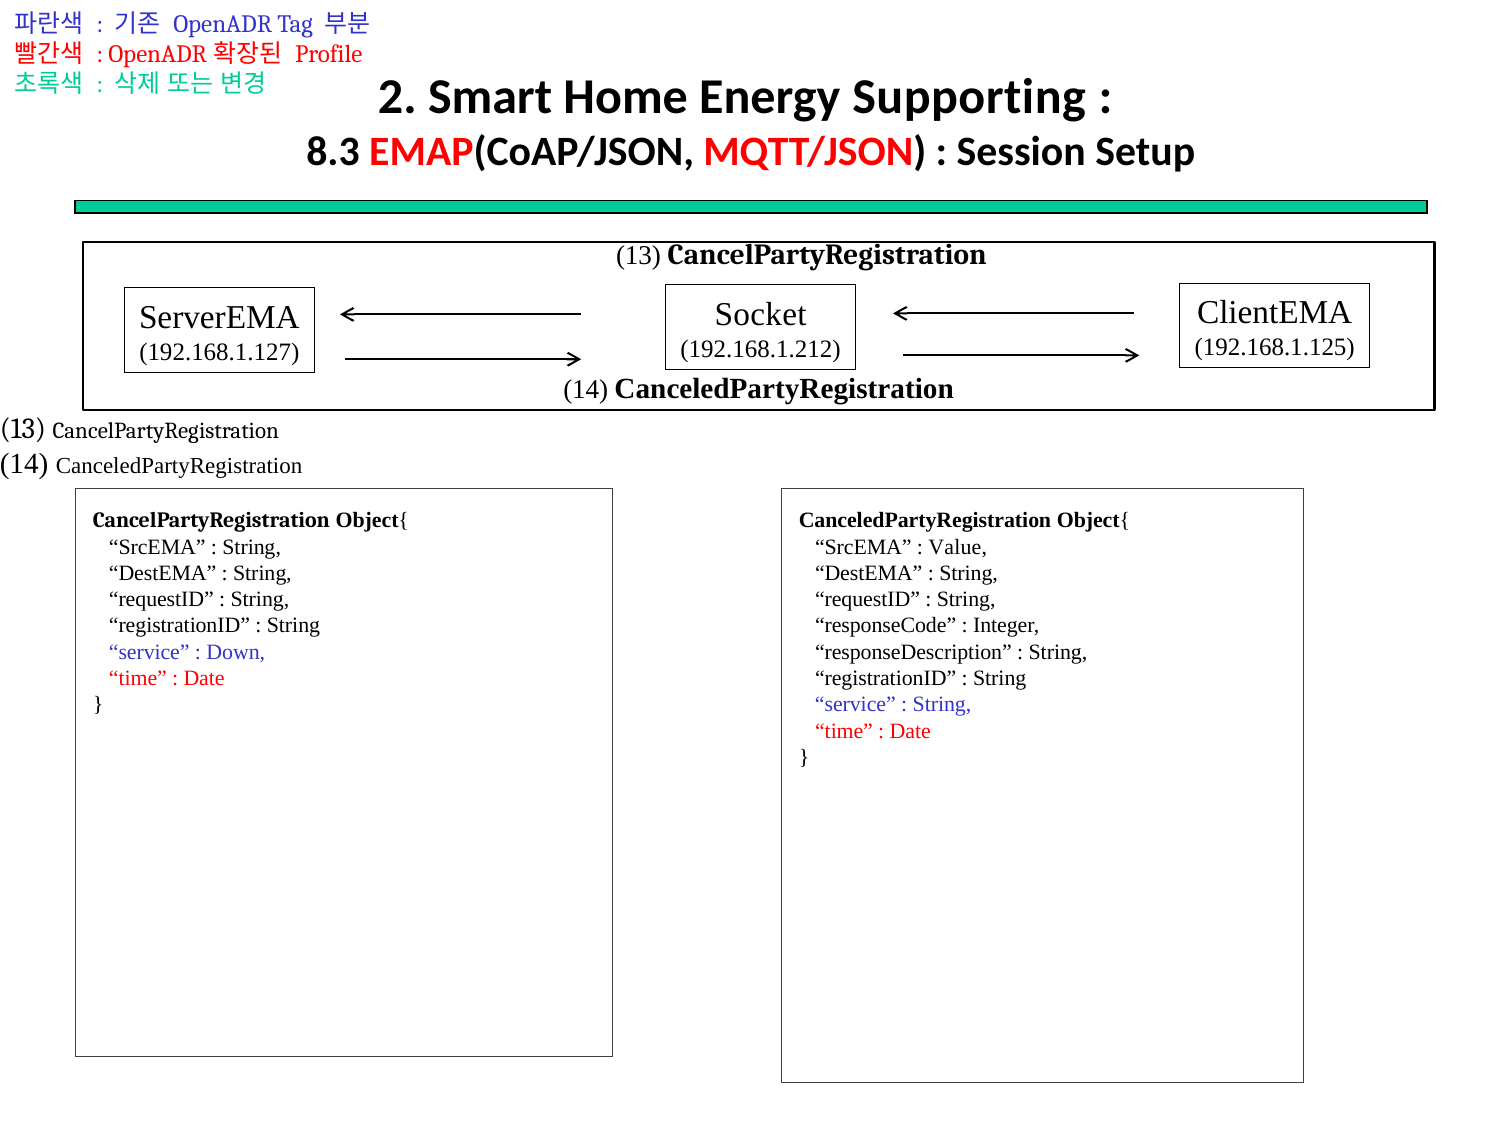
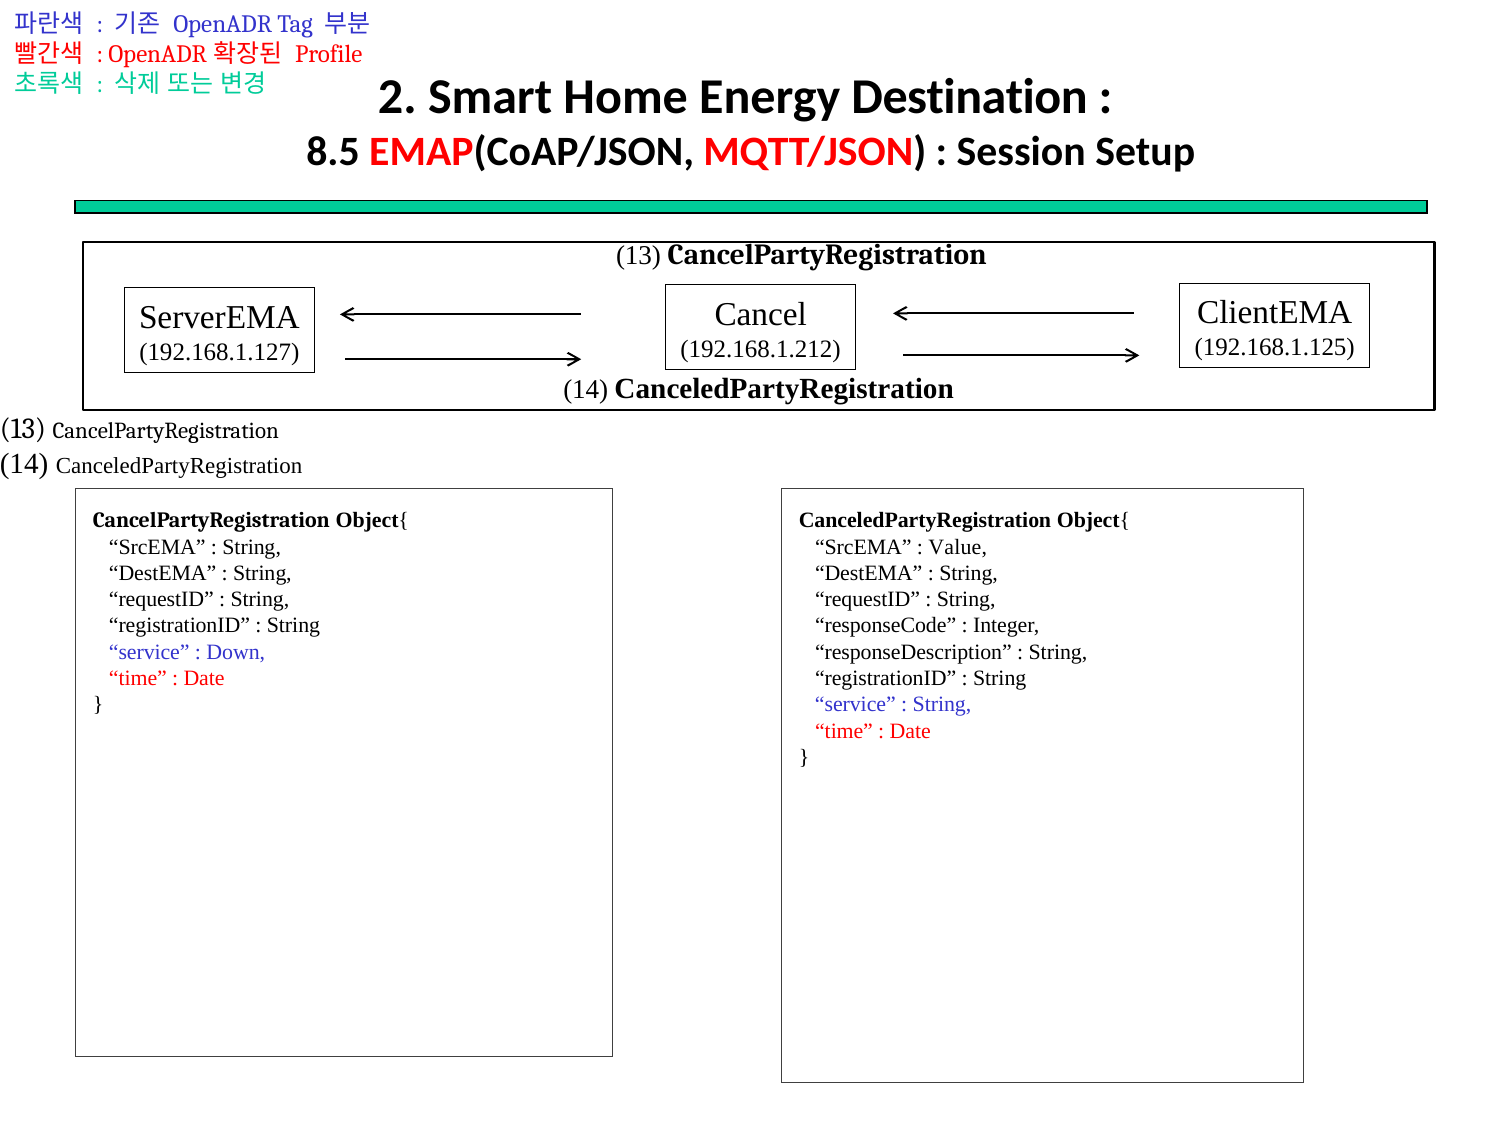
Supporting: Supporting -> Destination (970, 97)
8.3: 8.3 -> 8.5 (333, 152)
Socket: Socket -> Cancel (761, 314)
